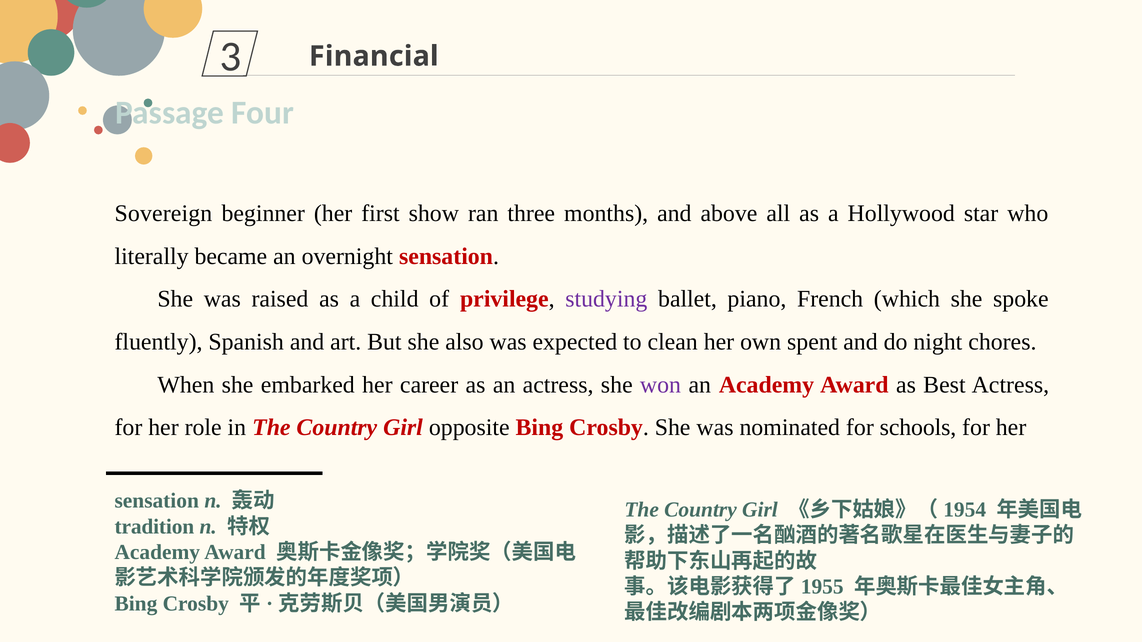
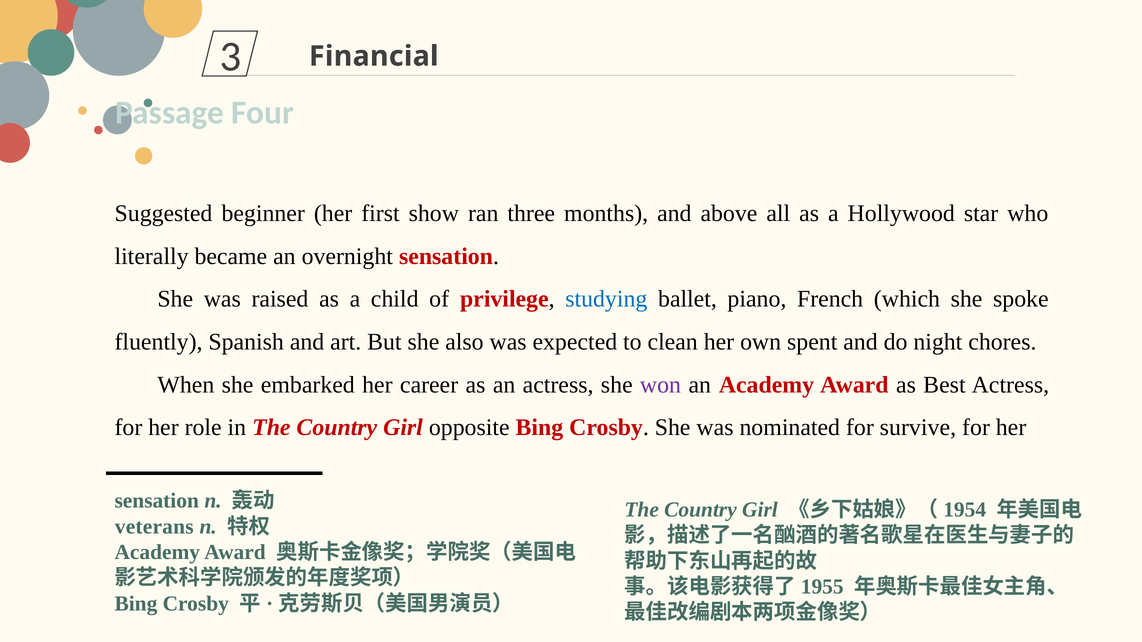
Sovereign: Sovereign -> Suggested (164, 214)
studying colour: purple -> blue (606, 299)
schools: schools -> survive (918, 428)
tradition: tradition -> veterans (154, 527)
